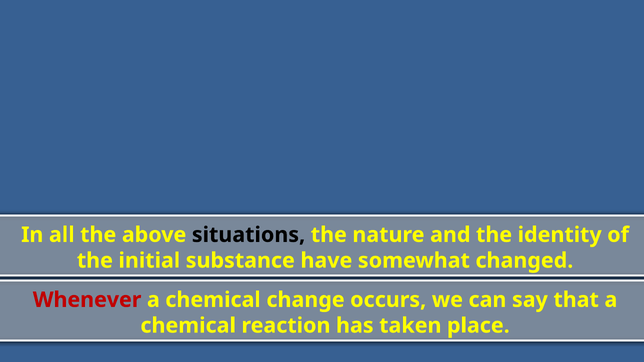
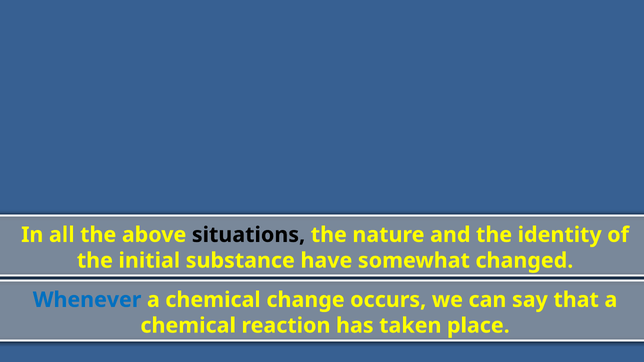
Whenever colour: red -> blue (87, 300)
